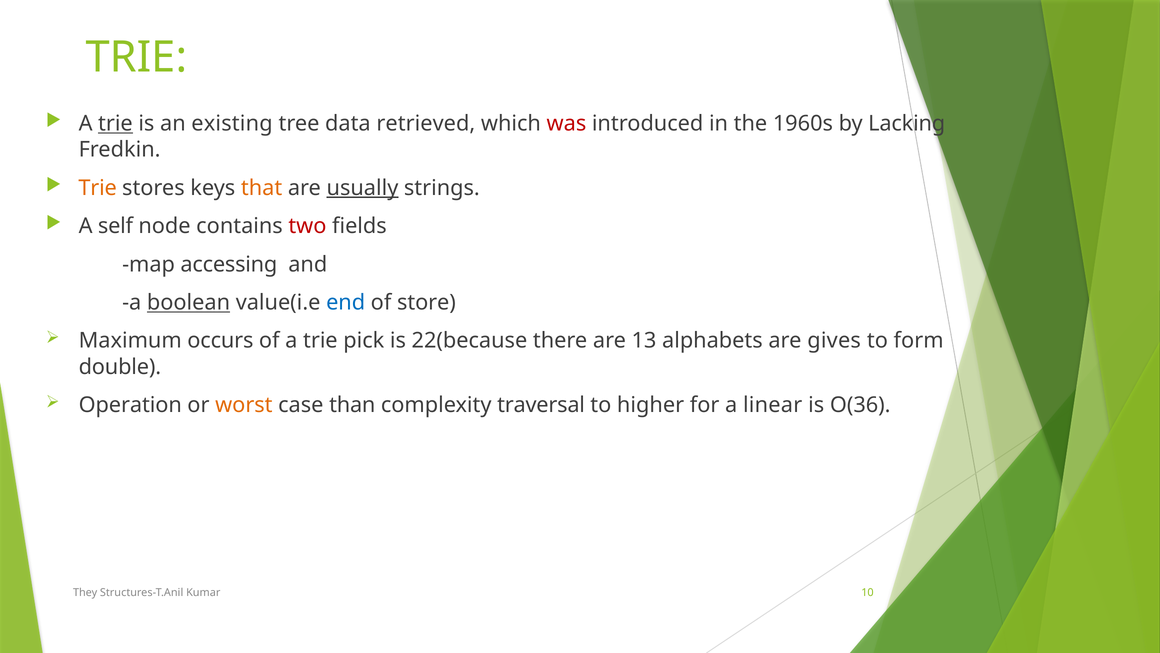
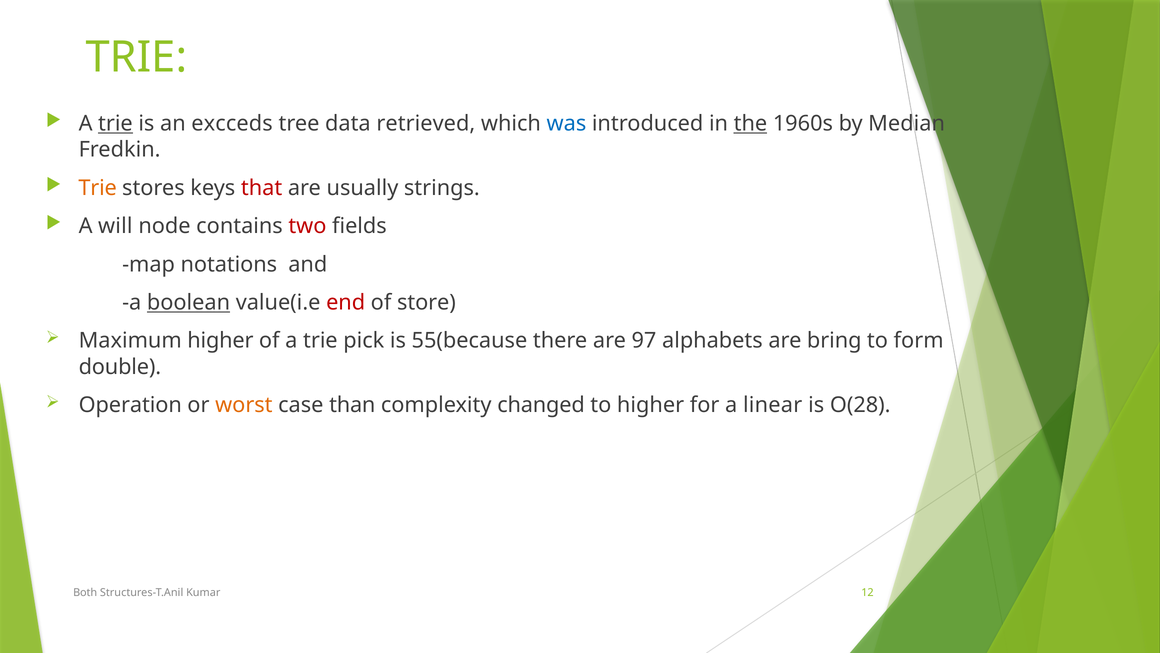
existing: existing -> excceds (232, 123)
was colour: red -> blue (566, 123)
the underline: none -> present (750, 123)
Lacking: Lacking -> Median (907, 123)
that colour: orange -> red (262, 188)
usually underline: present -> none (362, 188)
self: self -> will (115, 226)
accessing: accessing -> notations (229, 264)
end colour: blue -> red (346, 302)
Maximum occurs: occurs -> higher (220, 341)
22(because: 22(because -> 55(because (469, 341)
13: 13 -> 97 (644, 341)
gives: gives -> bring (834, 341)
traversal: traversal -> changed (541, 405)
O(36: O(36 -> O(28 (860, 405)
They: They -> Both (85, 592)
10: 10 -> 12 (868, 592)
